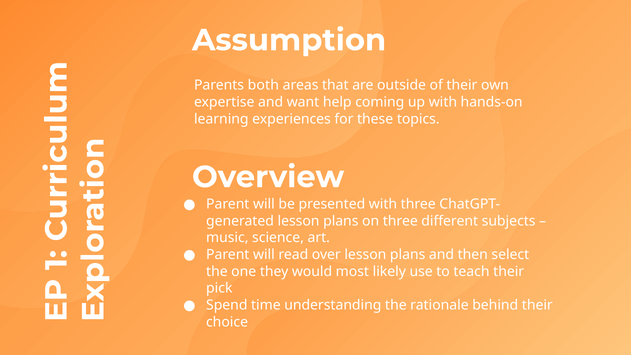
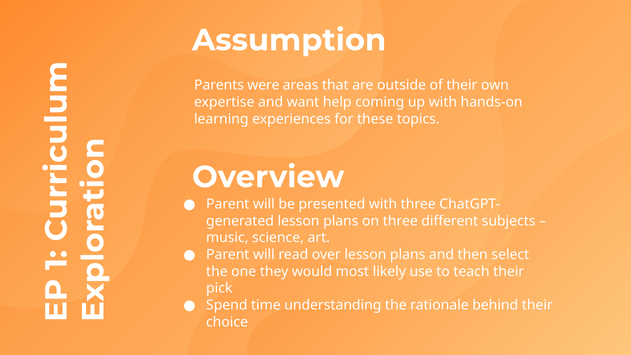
both: both -> were (263, 85)
